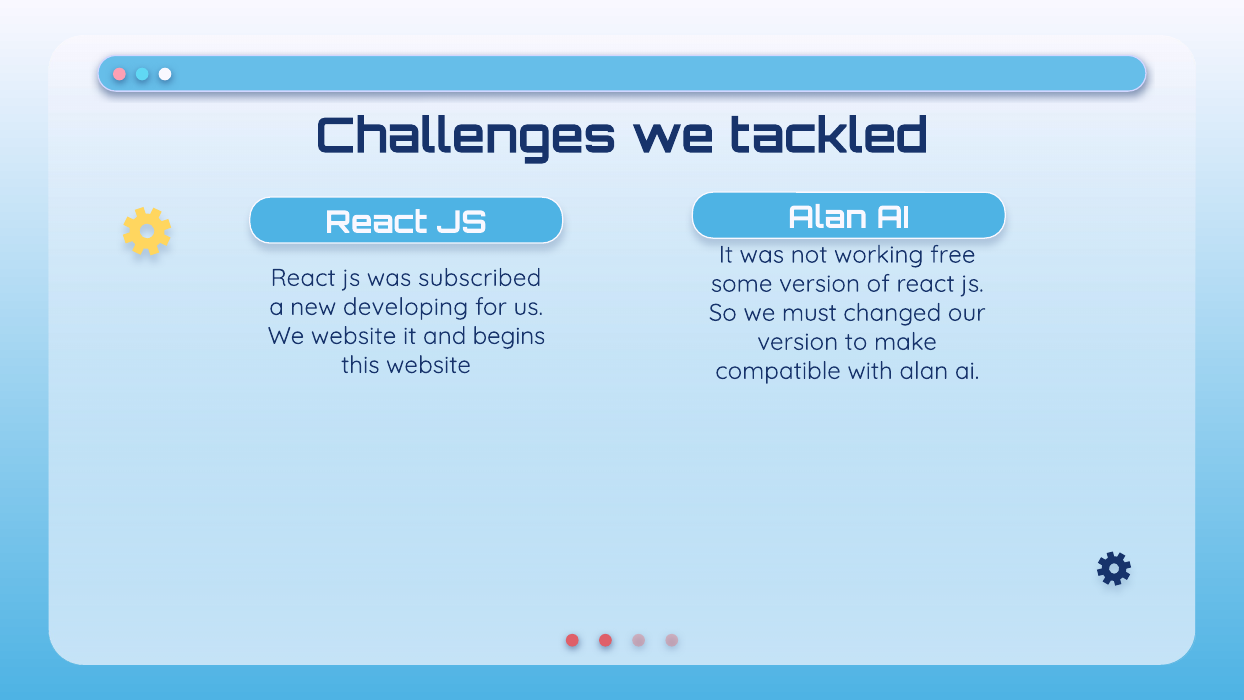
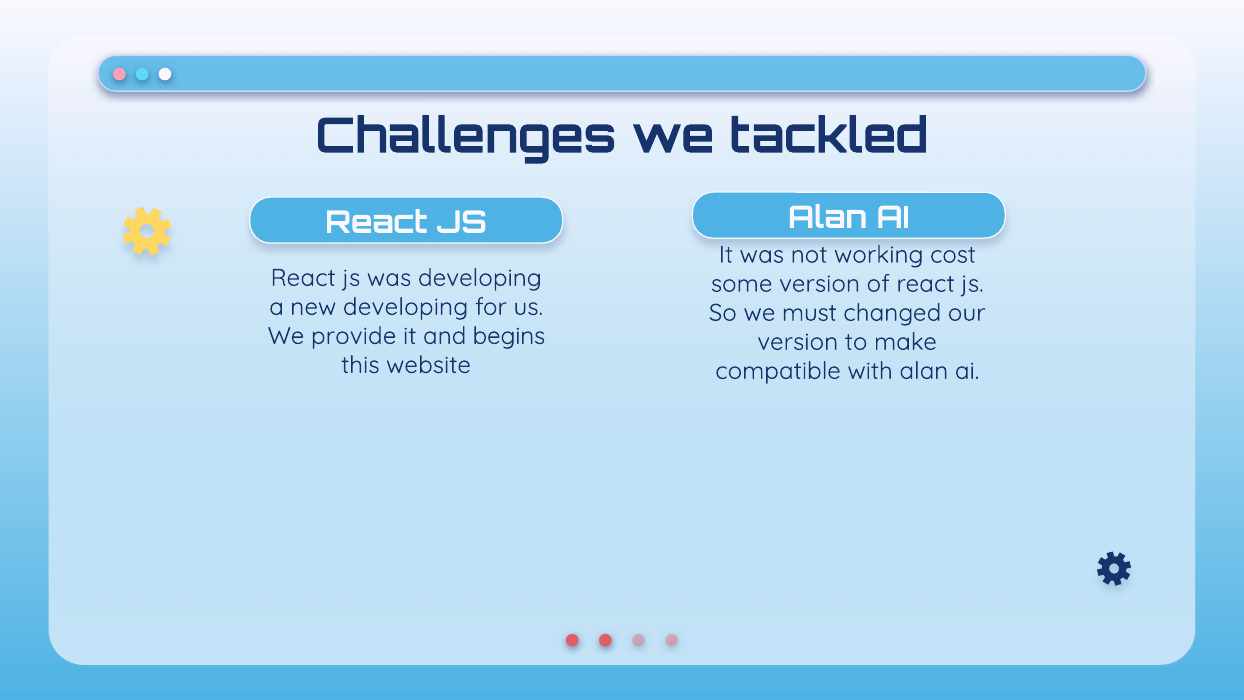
free: free -> cost (953, 255)
was subscribed: subscribed -> developing (480, 278)
We website: website -> provide (354, 336)
